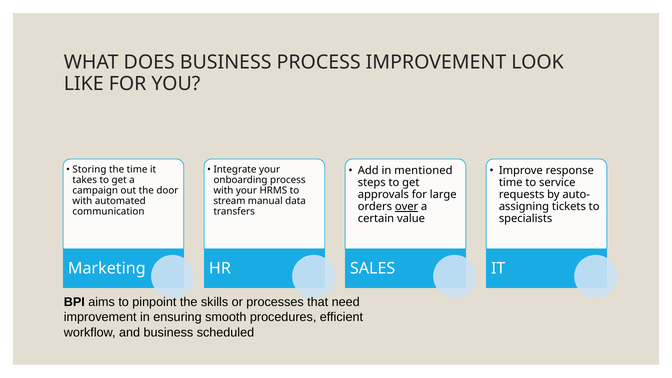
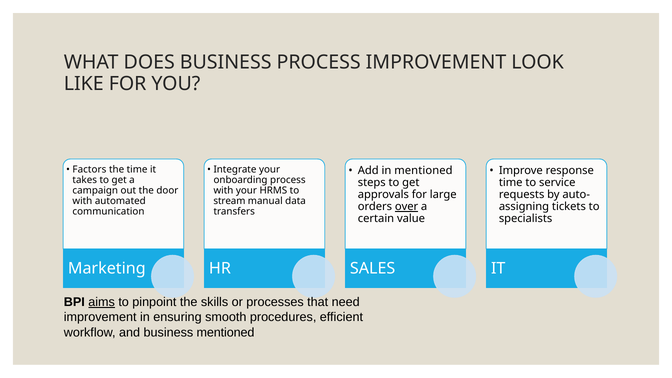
Storing: Storing -> Factors (89, 169)
aims underline: none -> present (102, 302)
business scheduled: scheduled -> mentioned (226, 332)
